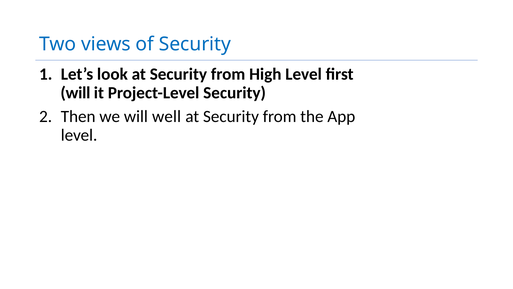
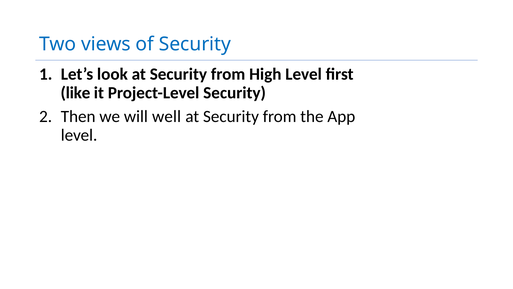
will: will -> like (75, 93)
